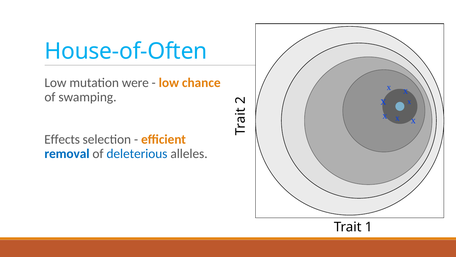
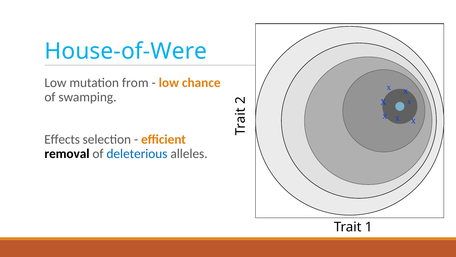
House-of-Often: House-of-Often -> House-of-Were (126, 51)
were: were -> from (135, 83)
removal colour: blue -> black (67, 153)
